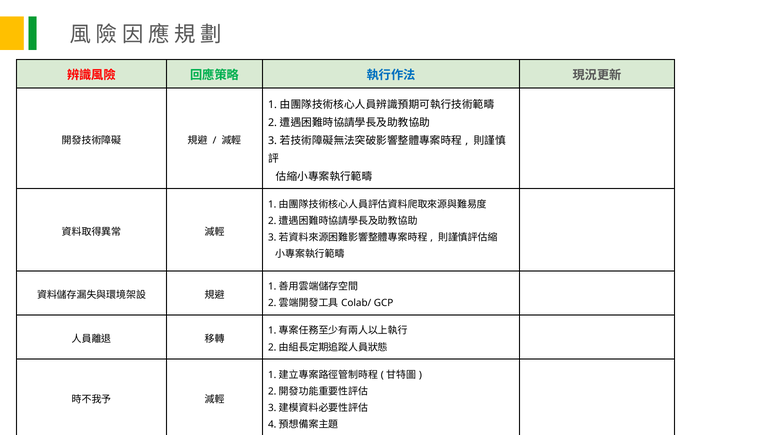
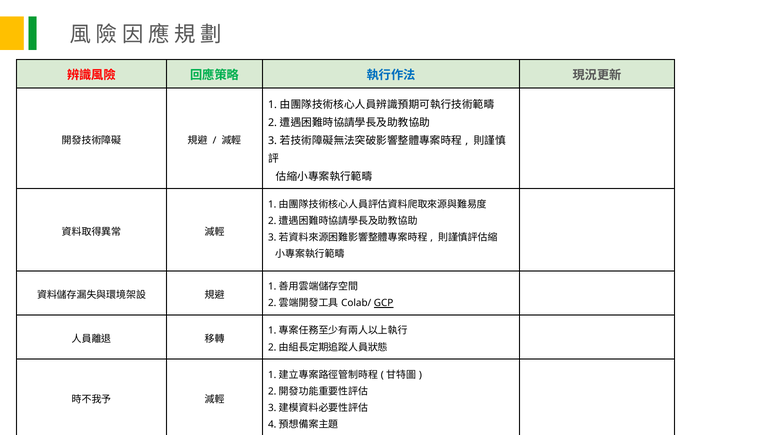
GCP underline: none -> present (384, 303)
